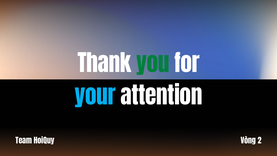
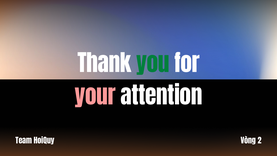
your colour: light blue -> pink (95, 97)
